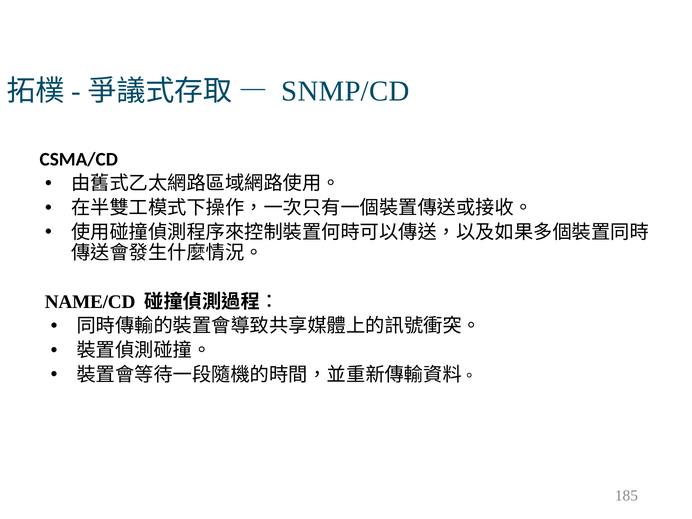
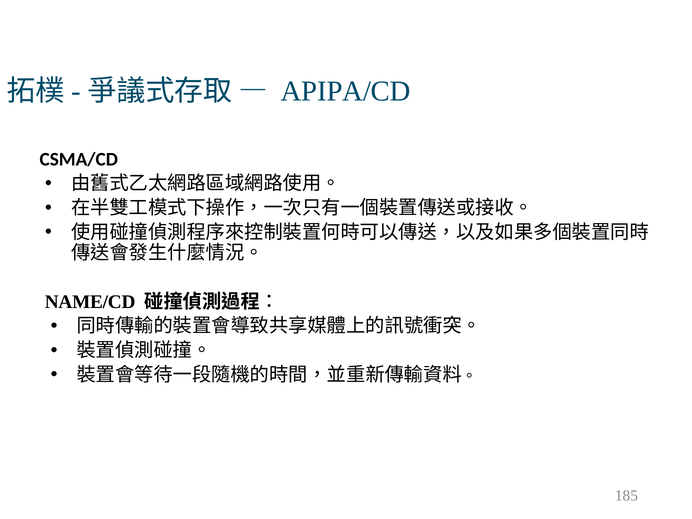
SNMP/CD: SNMP/CD -> APIPA/CD (346, 91)
